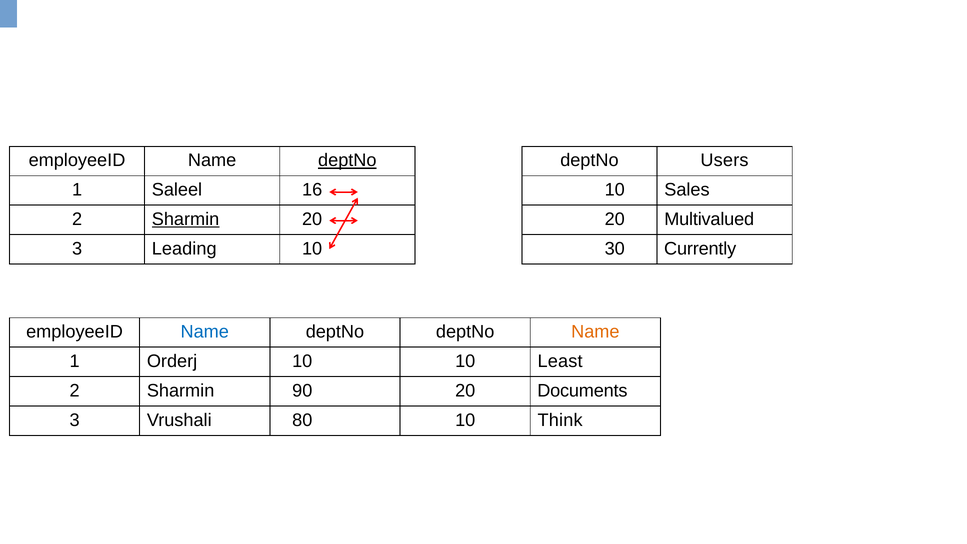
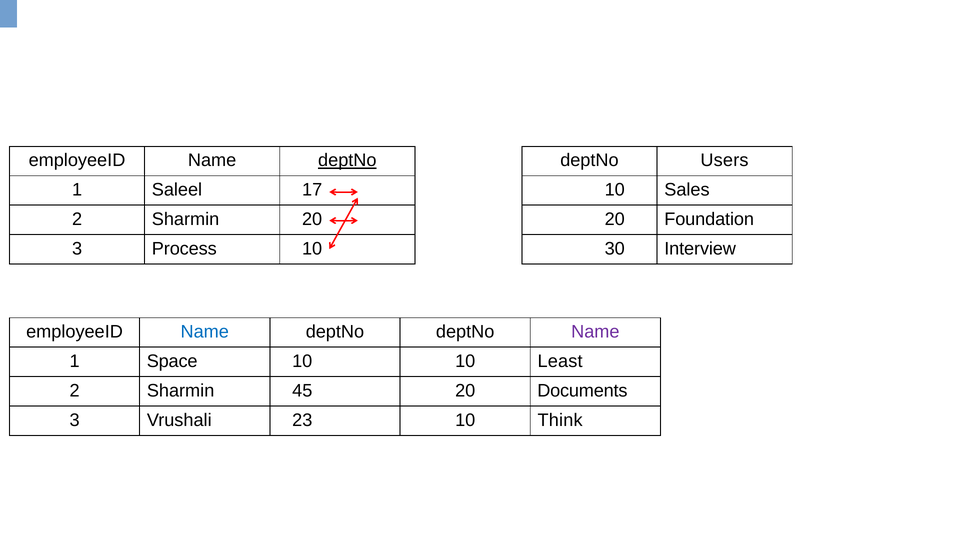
16: 16 -> 17 (312, 190)
Sharmin underline: present -> none (186, 219)
Multivalued: Multivalued -> Foundation (709, 219)
Leading: Leading -> Process (184, 249)
Currently: Currently -> Interview (700, 249)
Name colour: orange -> purple (595, 332)
Orderj: Orderj -> Space (172, 361)
90: 90 -> 45 (302, 391)
80: 80 -> 23 (302, 420)
